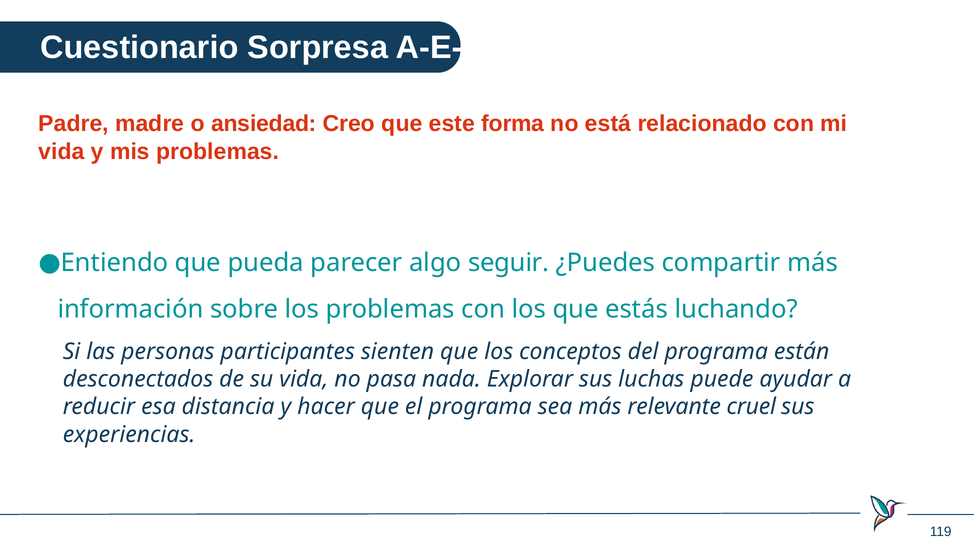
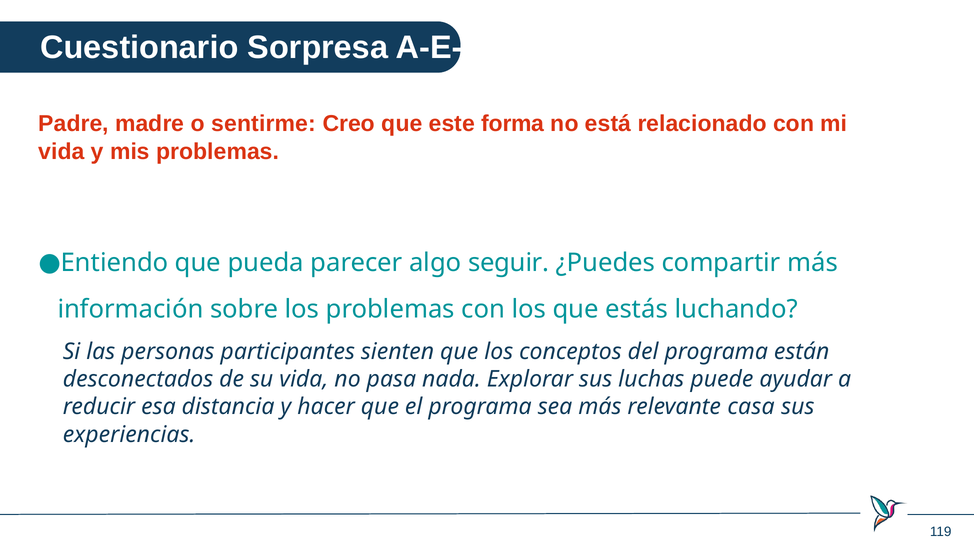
ansiedad: ansiedad -> sentirme (264, 124)
cruel: cruel -> casa (751, 407)
